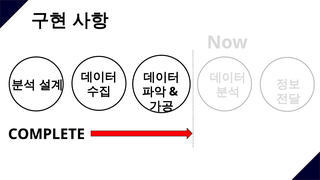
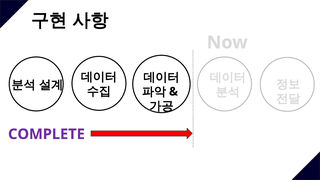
COMPLETE colour: black -> purple (46, 134)
